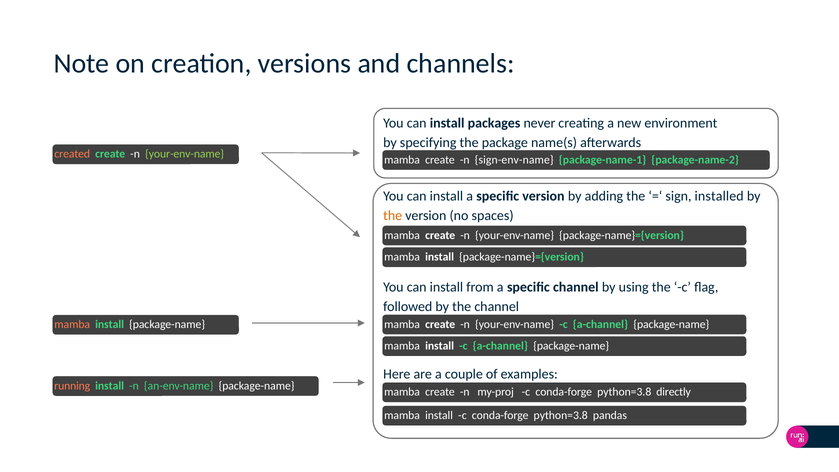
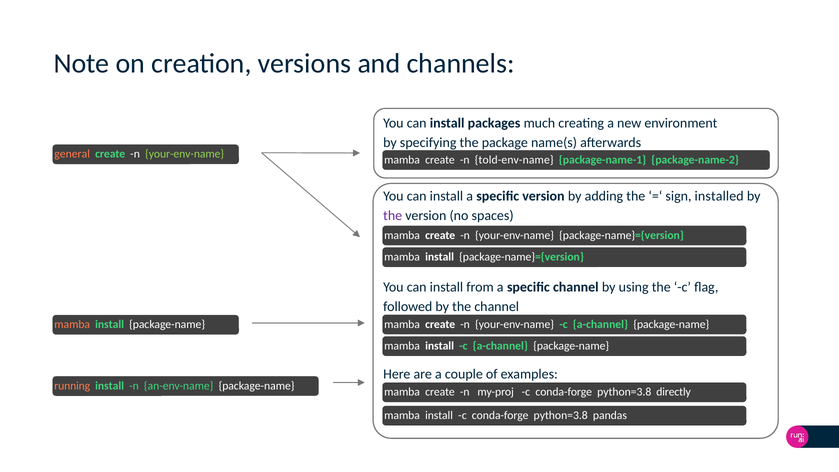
never: never -> much (539, 123)
created: created -> general (72, 154)
sign-env-name: sign-env-name -> told-env-name (514, 160)
the colour: orange -> purple (393, 215)
